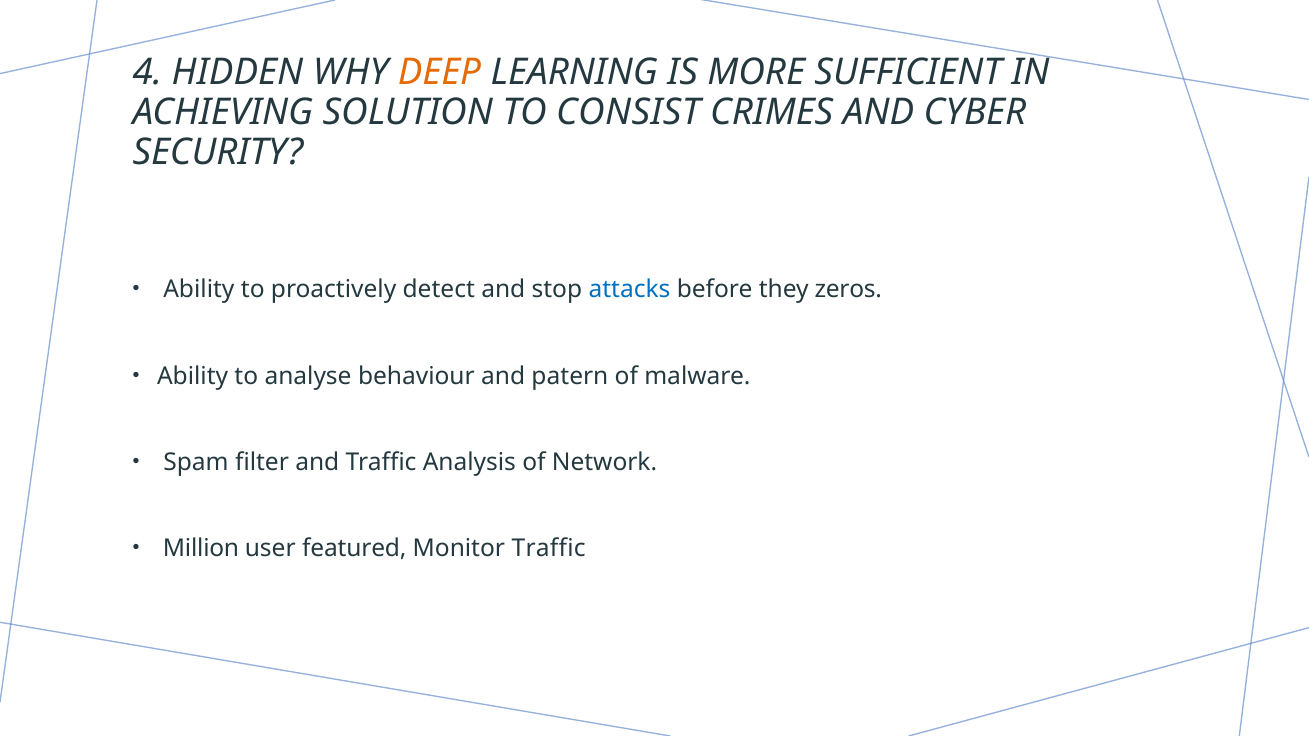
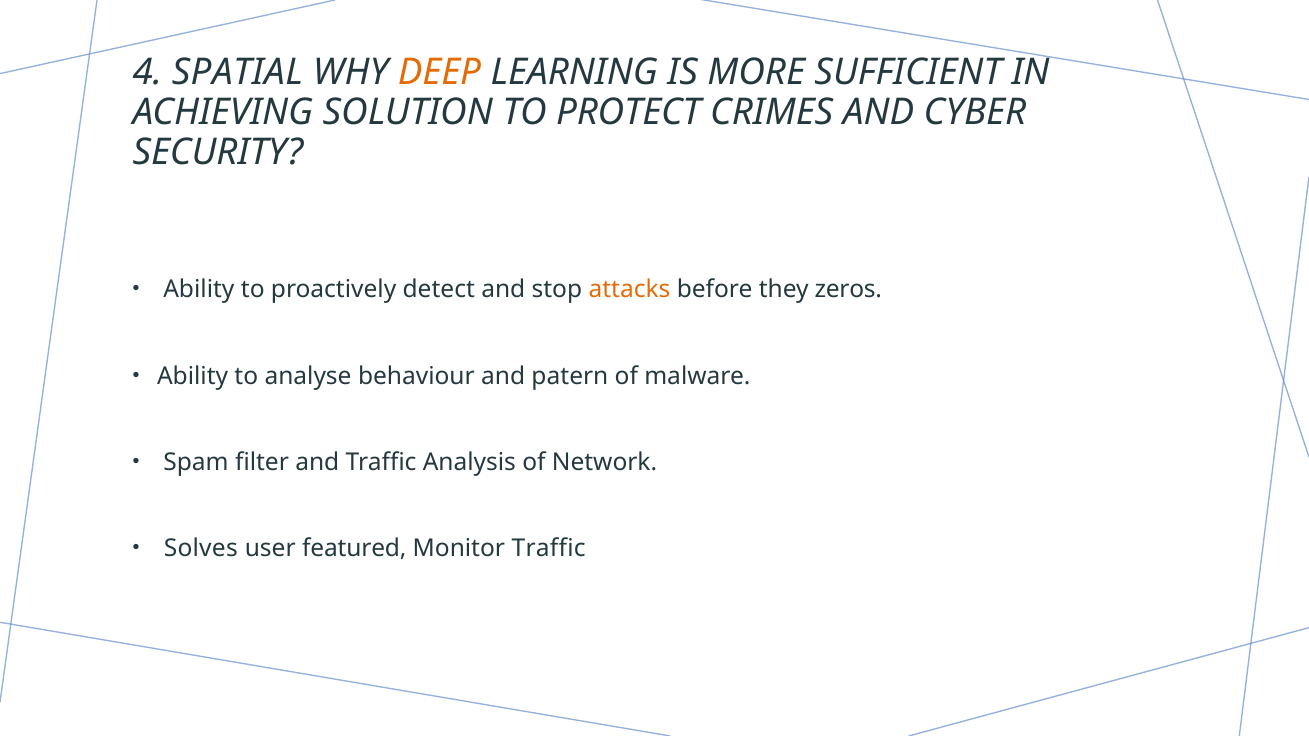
HIDDEN: HIDDEN -> SPATIAL (237, 72)
CONSIST: CONSIST -> PROTECT (629, 112)
attacks colour: blue -> orange (630, 290)
Million: Million -> Solves (201, 549)
